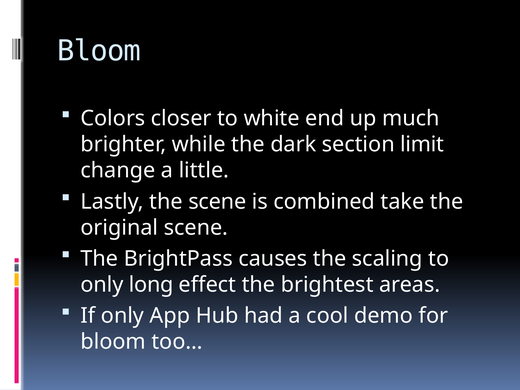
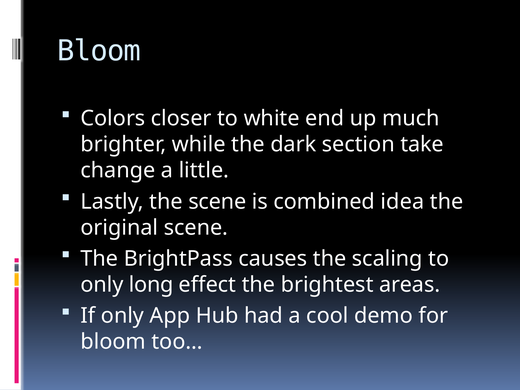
limit: limit -> take (422, 144)
take: take -> idea (402, 202)
